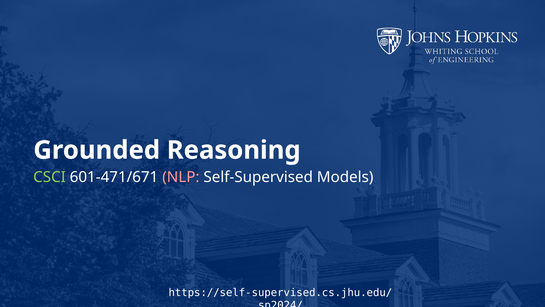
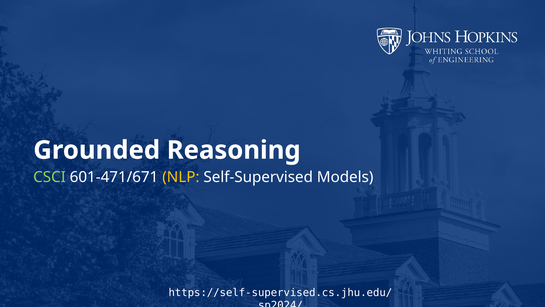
NLP colour: pink -> yellow (181, 177)
